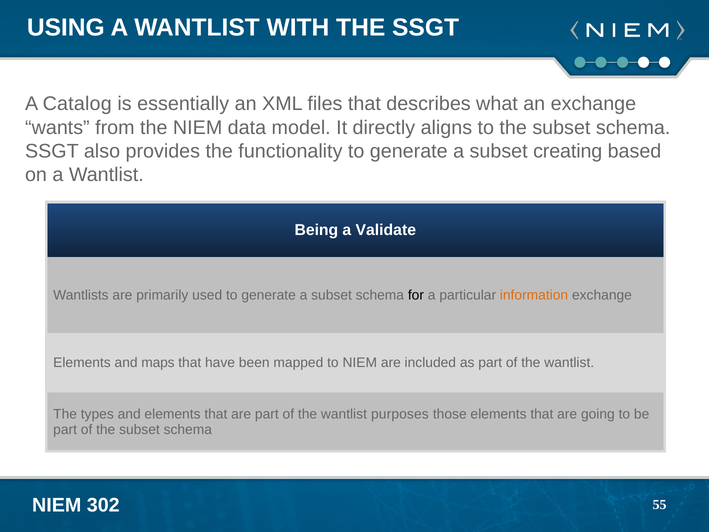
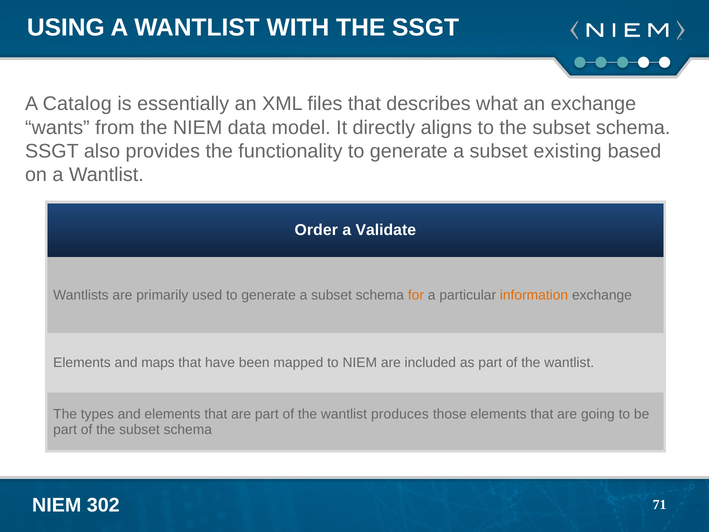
creating: creating -> existing (568, 151)
Being: Being -> Order (316, 230)
for colour: black -> orange (416, 295)
purposes: purposes -> produces (400, 414)
55: 55 -> 71 (660, 505)
